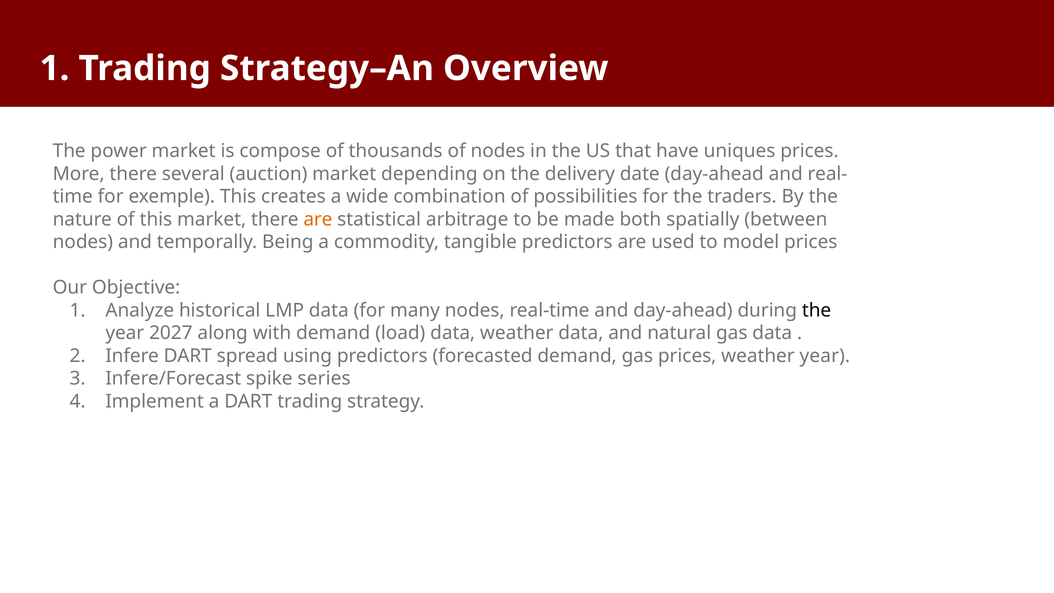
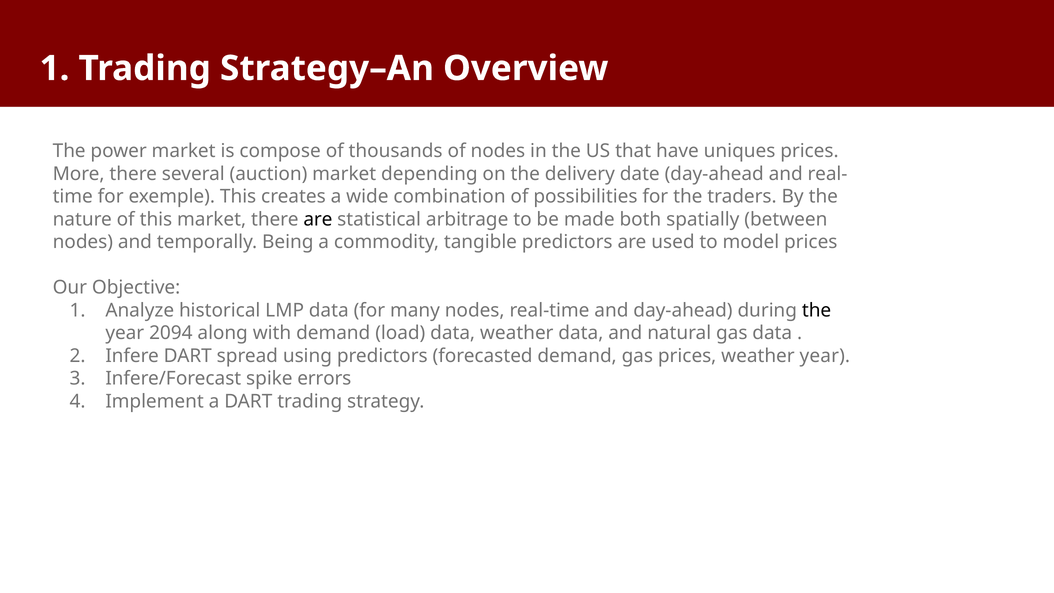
are colour: orange -> black (318, 219)
2027: 2027 -> 2094 (171, 333)
series: series -> errors (324, 378)
